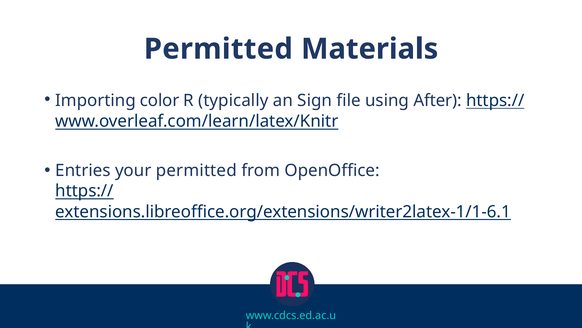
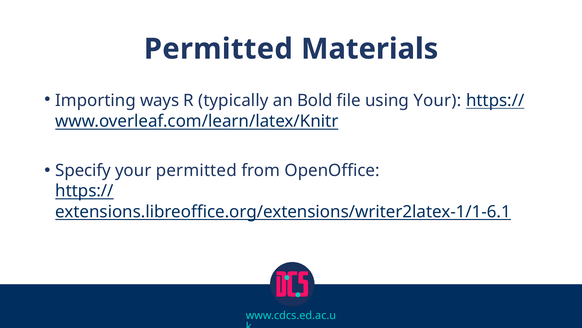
color: color -> ways (160, 100)
Sign: Sign -> Bold (315, 100)
using After: After -> Your (437, 100)
Entries: Entries -> Specify (83, 170)
